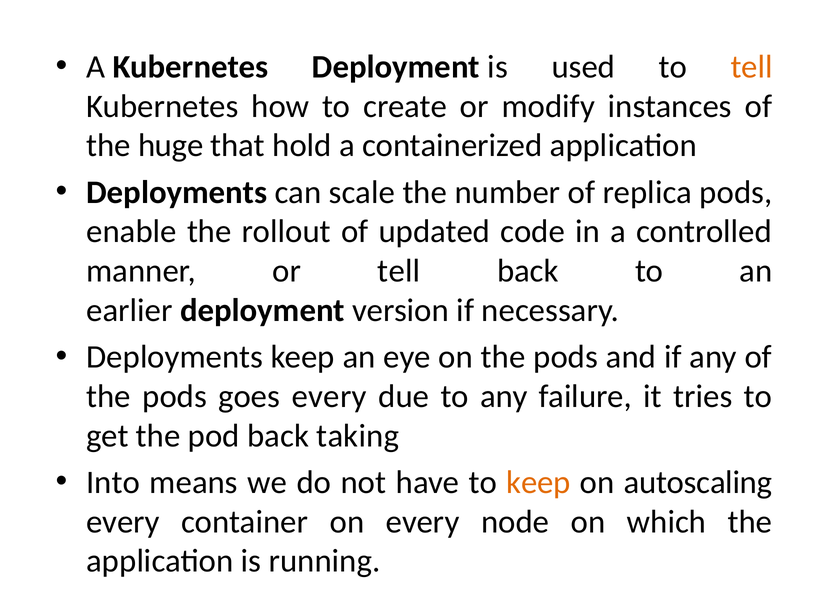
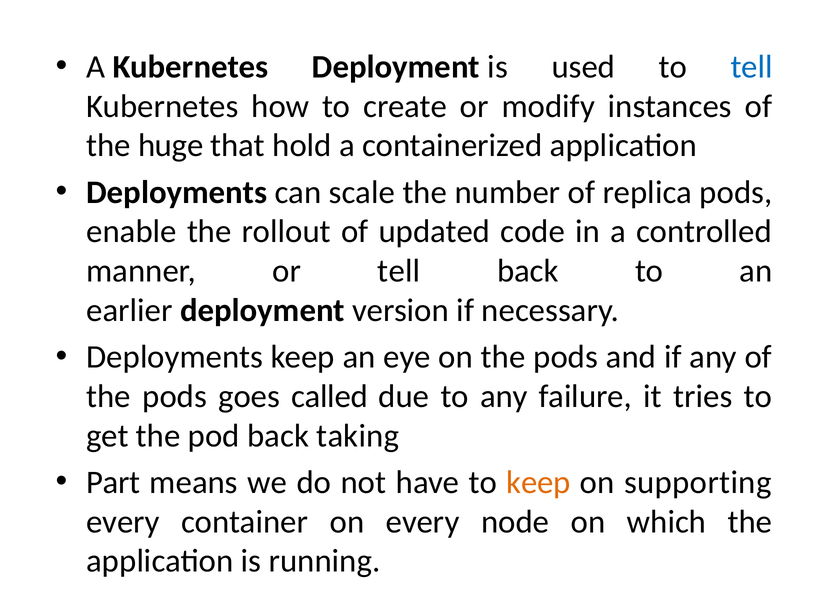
tell colour: orange -> blue (752, 67)
goes every: every -> called (329, 397)
Into: Into -> Part (113, 483)
autoscaling: autoscaling -> supporting (698, 483)
